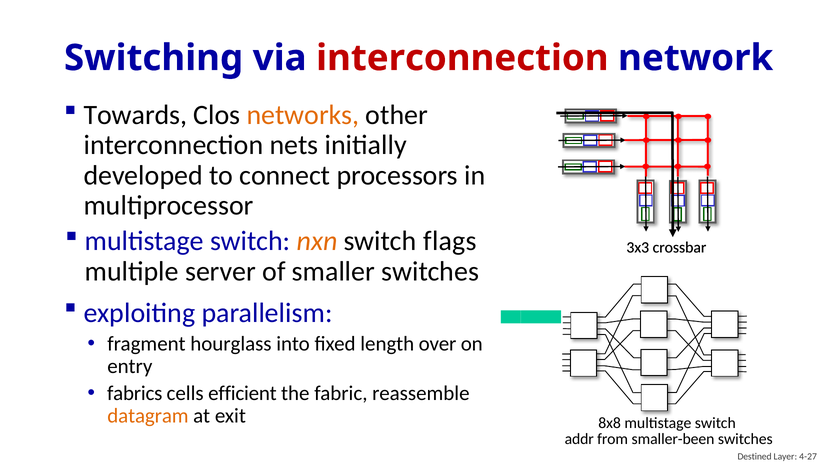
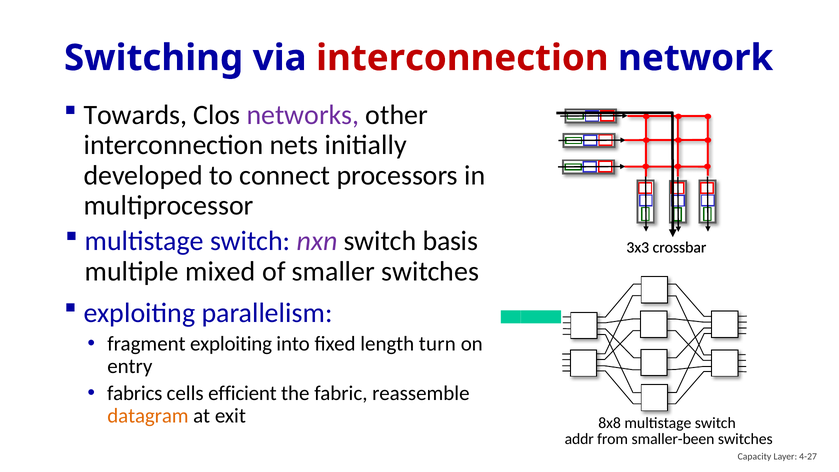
networks colour: orange -> purple (303, 115)
nxn colour: orange -> purple (317, 241)
flags: flags -> basis (450, 241)
server: server -> mixed (220, 271)
fragment hourglass: hourglass -> exploiting (231, 344)
over: over -> turn (437, 344)
Destined: Destined -> Capacity (754, 456)
